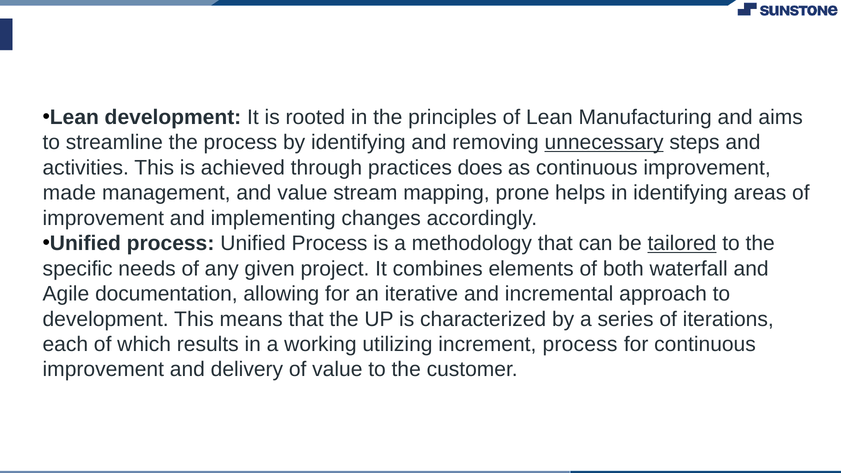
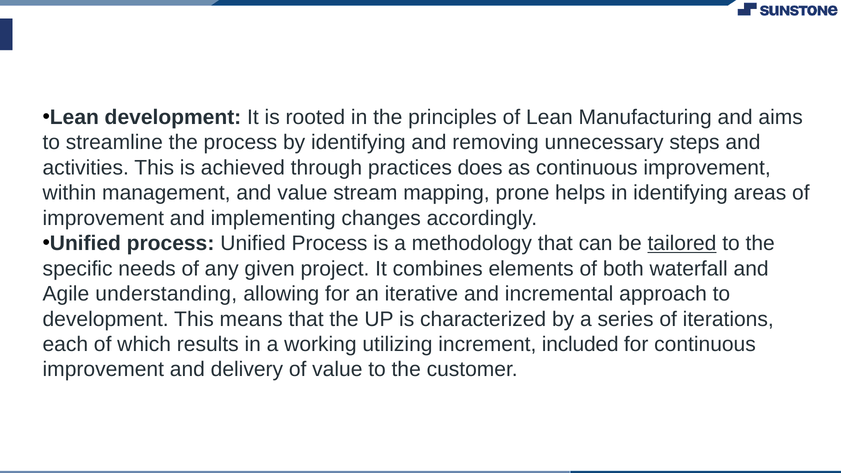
unnecessary underline: present -> none (604, 143)
made: made -> within (69, 193)
documentation: documentation -> understanding (166, 294)
increment process: process -> included (580, 344)
